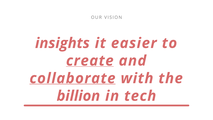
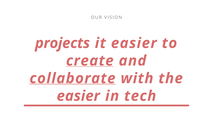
insights: insights -> projects (62, 43)
billion: billion -> easier (78, 96)
